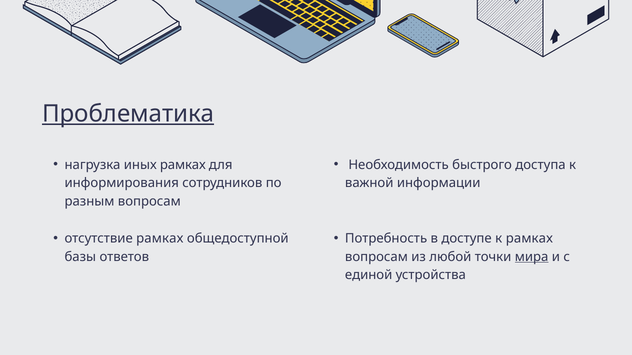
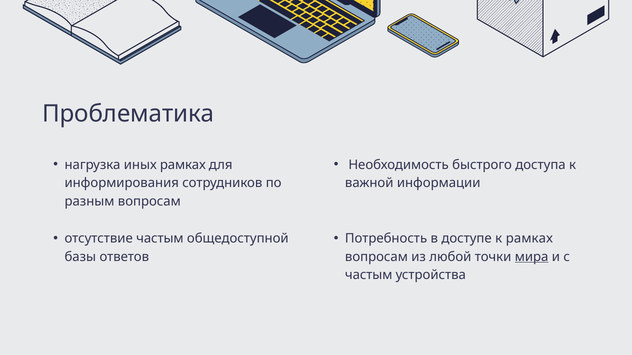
Проблематика underline: present -> none (128, 114)
отсутствие рамках: рамках -> частым (160, 239)
единой: единой -> частым (369, 275)
